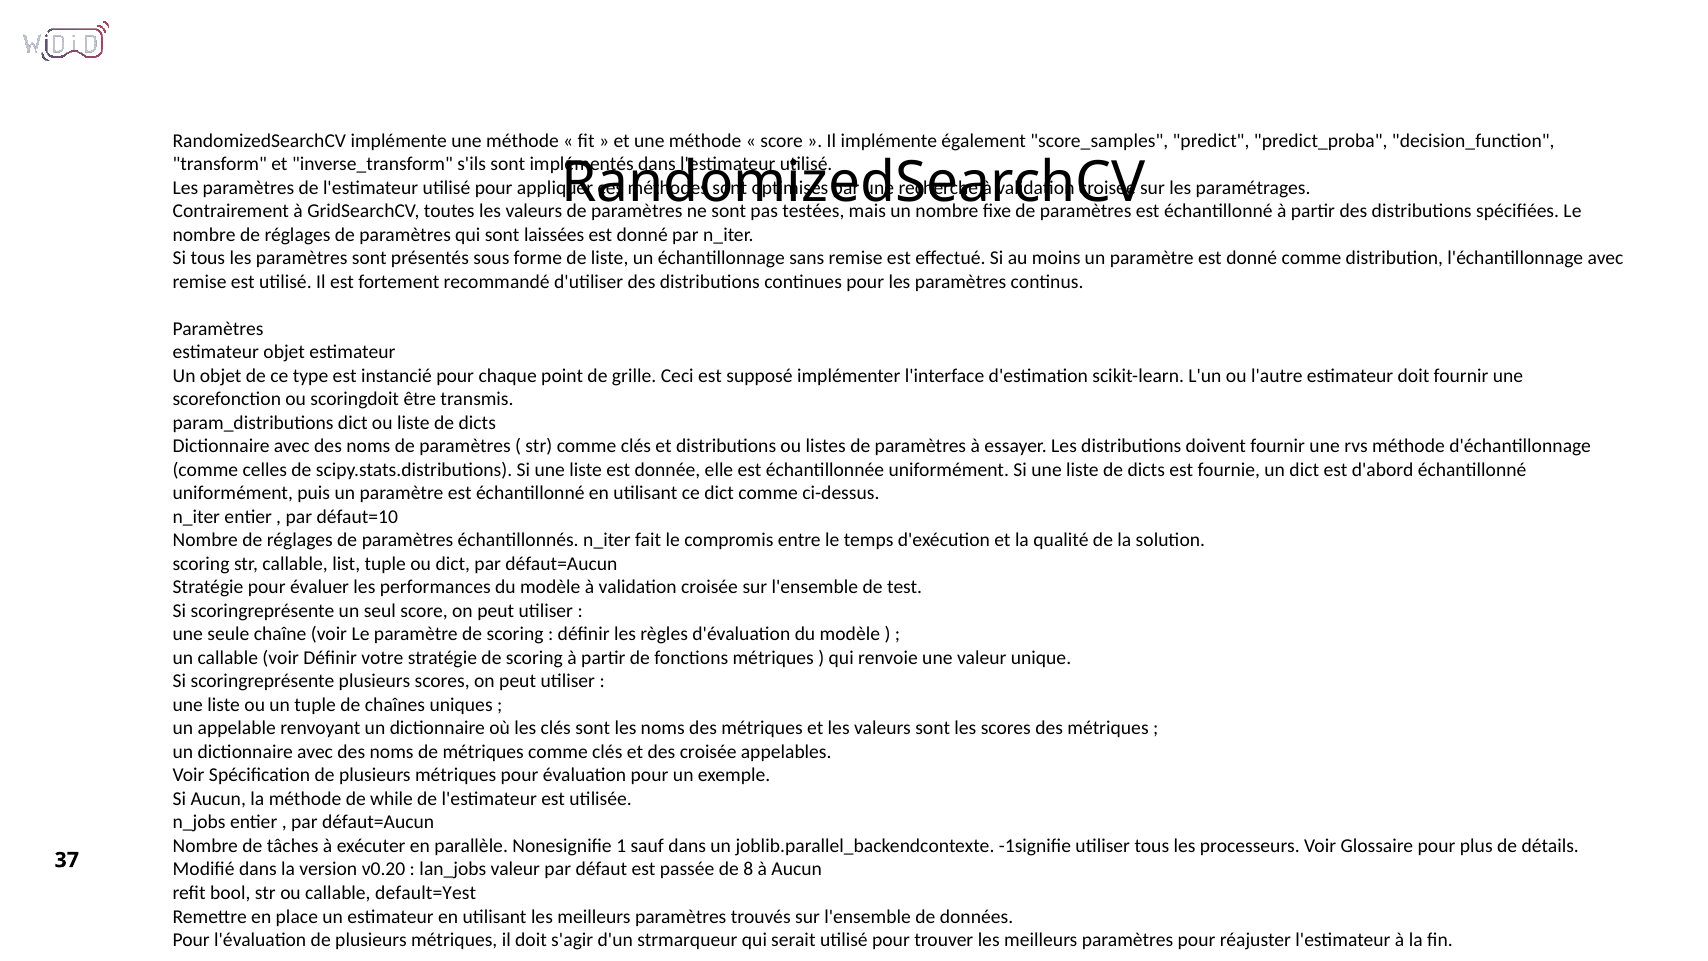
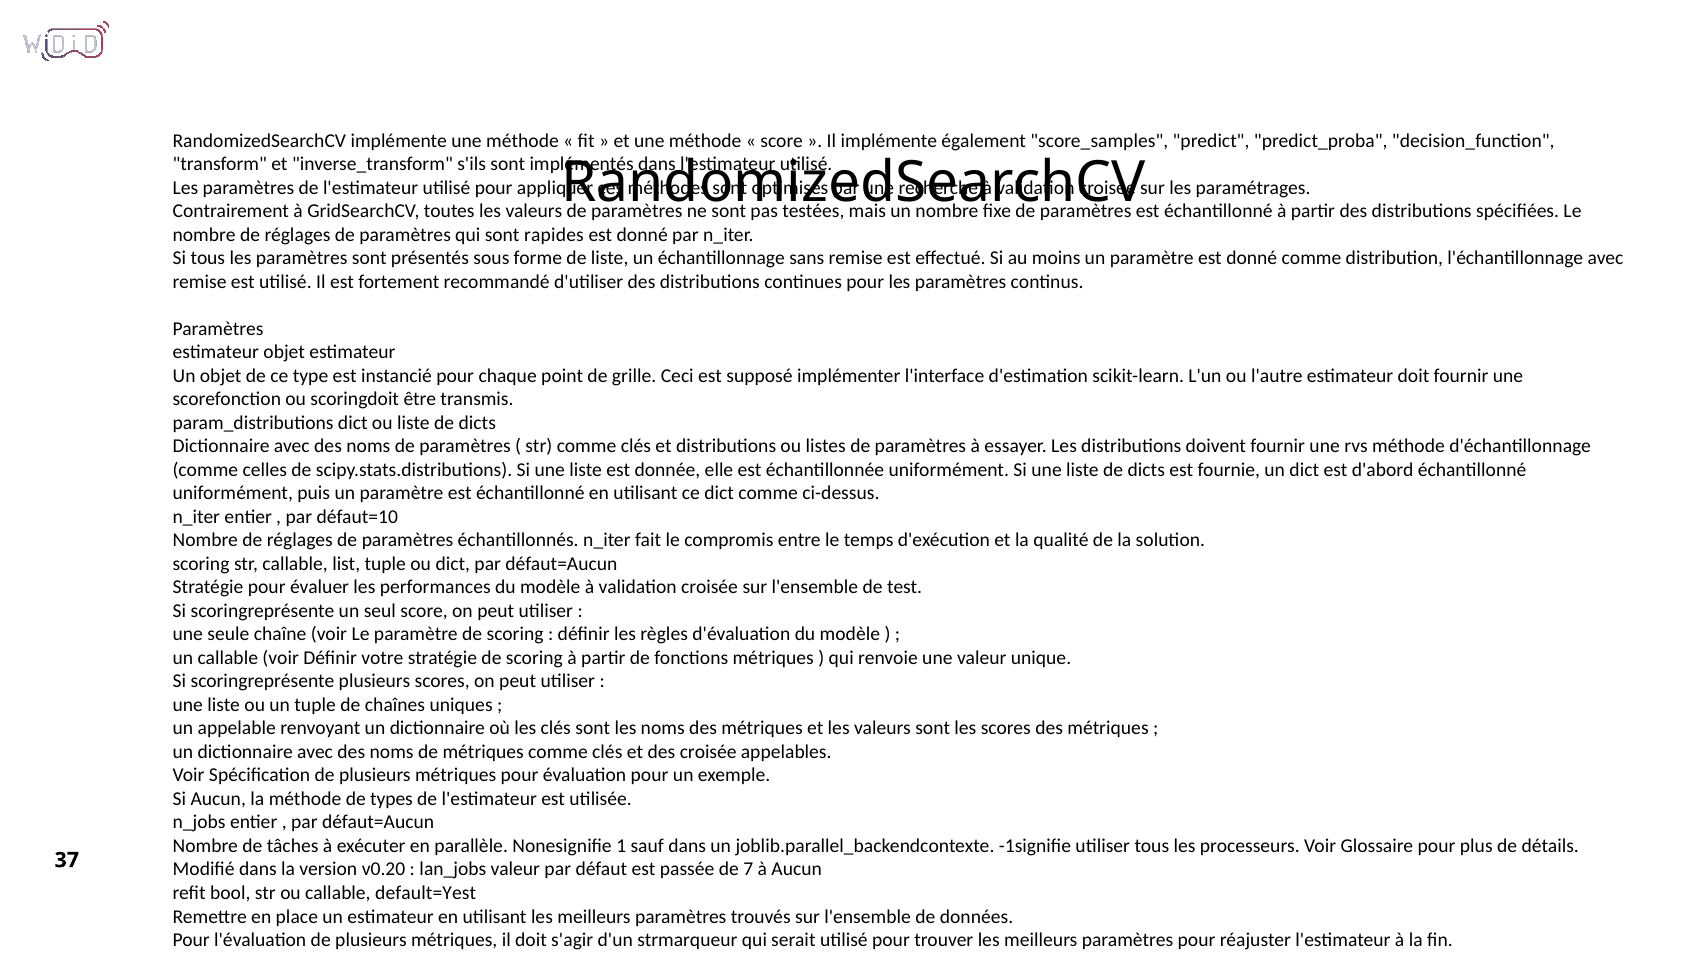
laissées: laissées -> rapides (554, 235)
while: while -> types (392, 799)
8: 8 -> 7 (748, 869)
